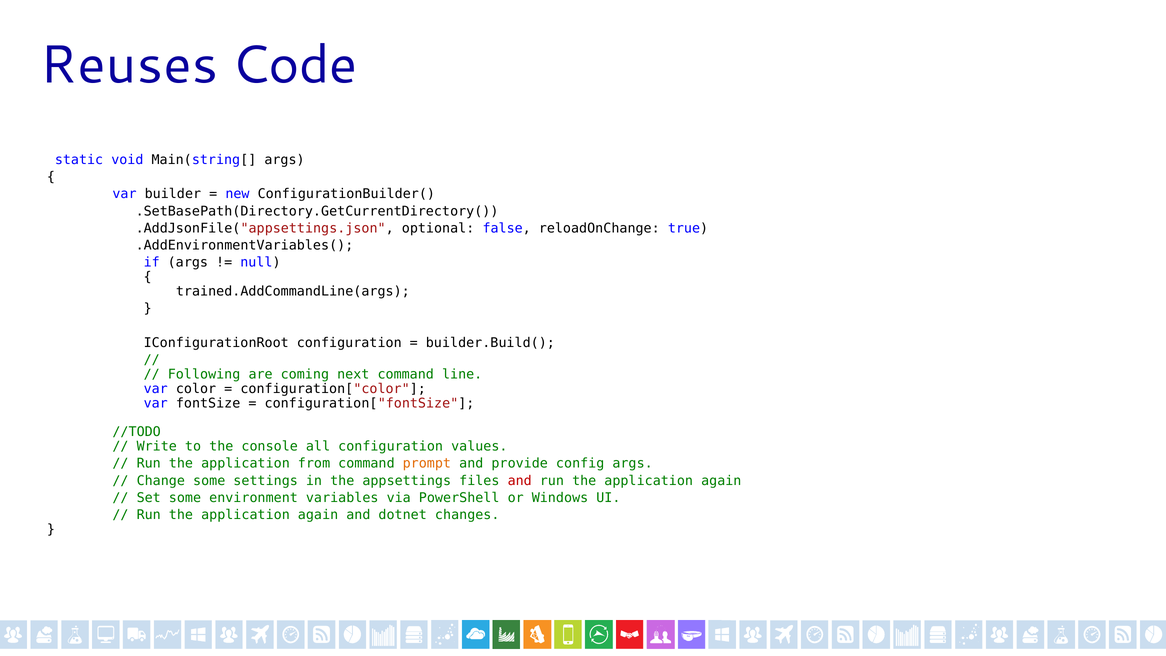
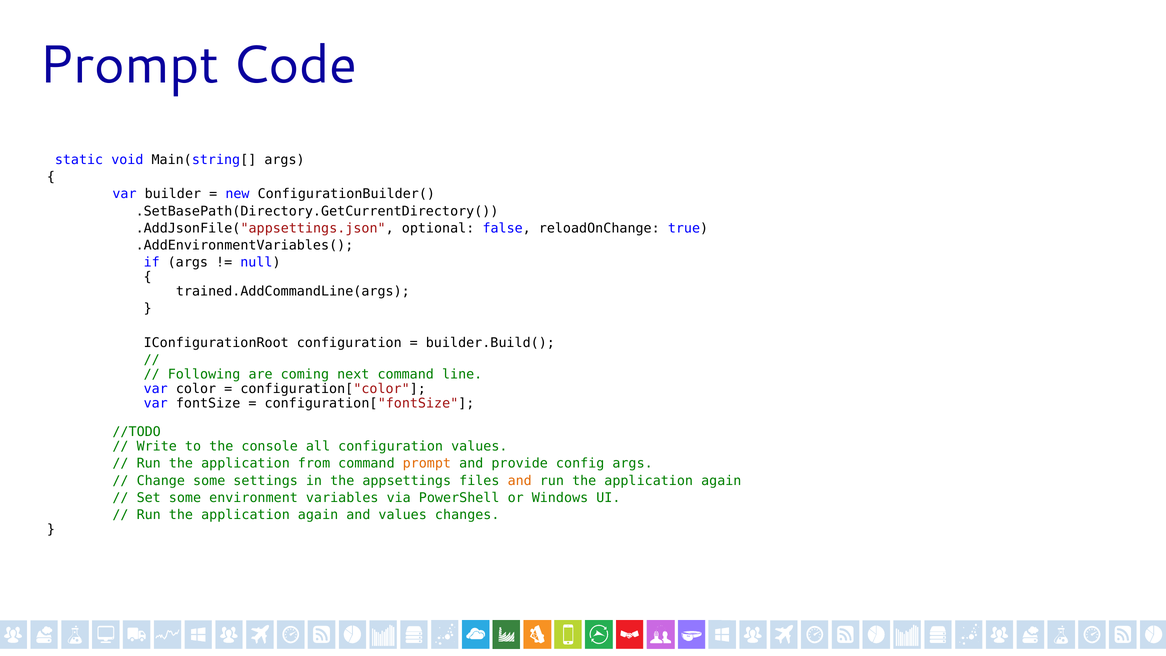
Reuses: Reuses -> Prompt (129, 65)
and colour: red -> orange (520, 481)
and dotnet: dotnet -> values (403, 515)
